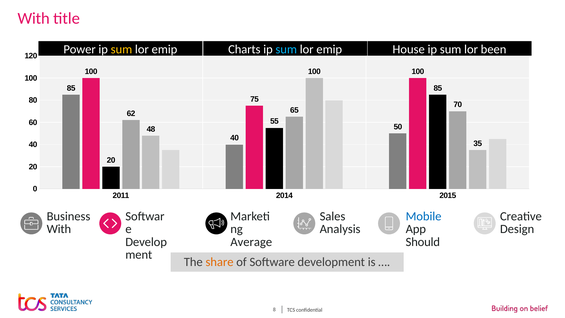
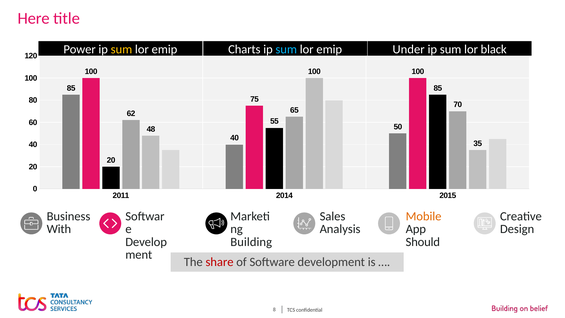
With: With -> Here (34, 18)
House: House -> Under (409, 49)
been: been -> black (494, 49)
Mobile colour: blue -> orange (424, 216)
Average: Average -> Building (251, 242)
share colour: orange -> red (220, 262)
